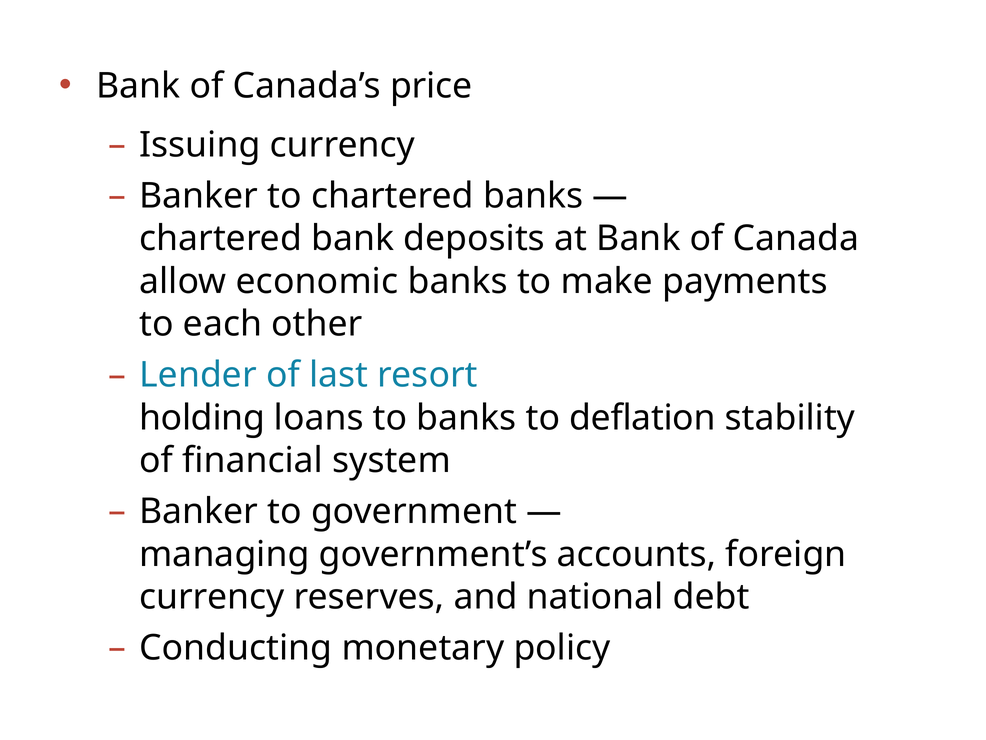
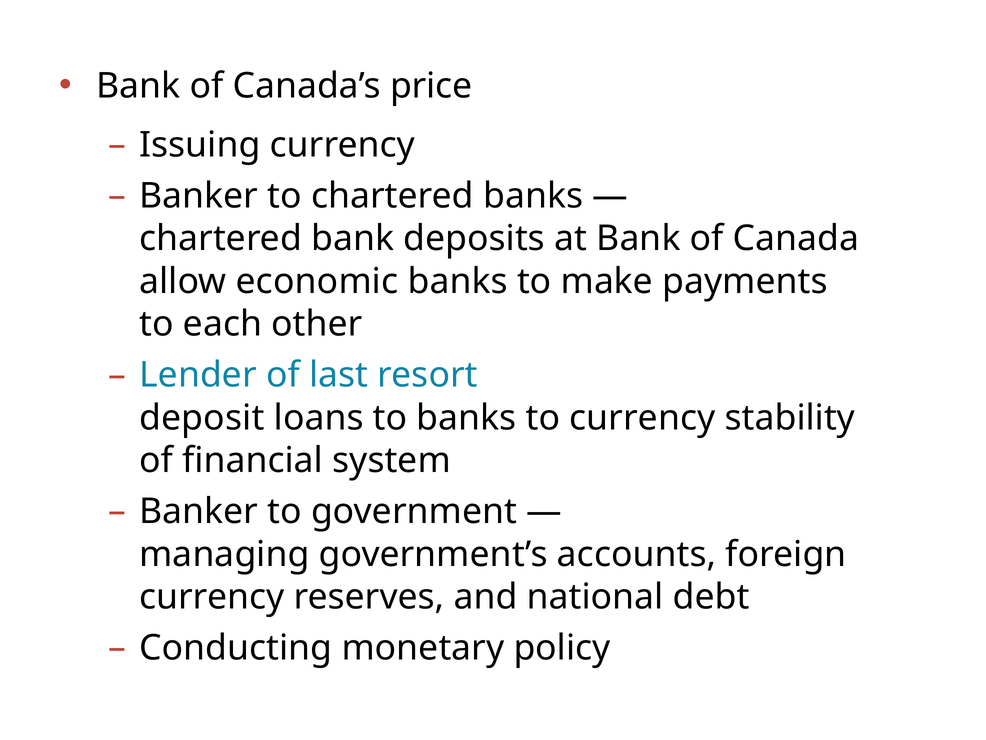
holding: holding -> deposit (202, 418)
to deflation: deflation -> currency (642, 418)
